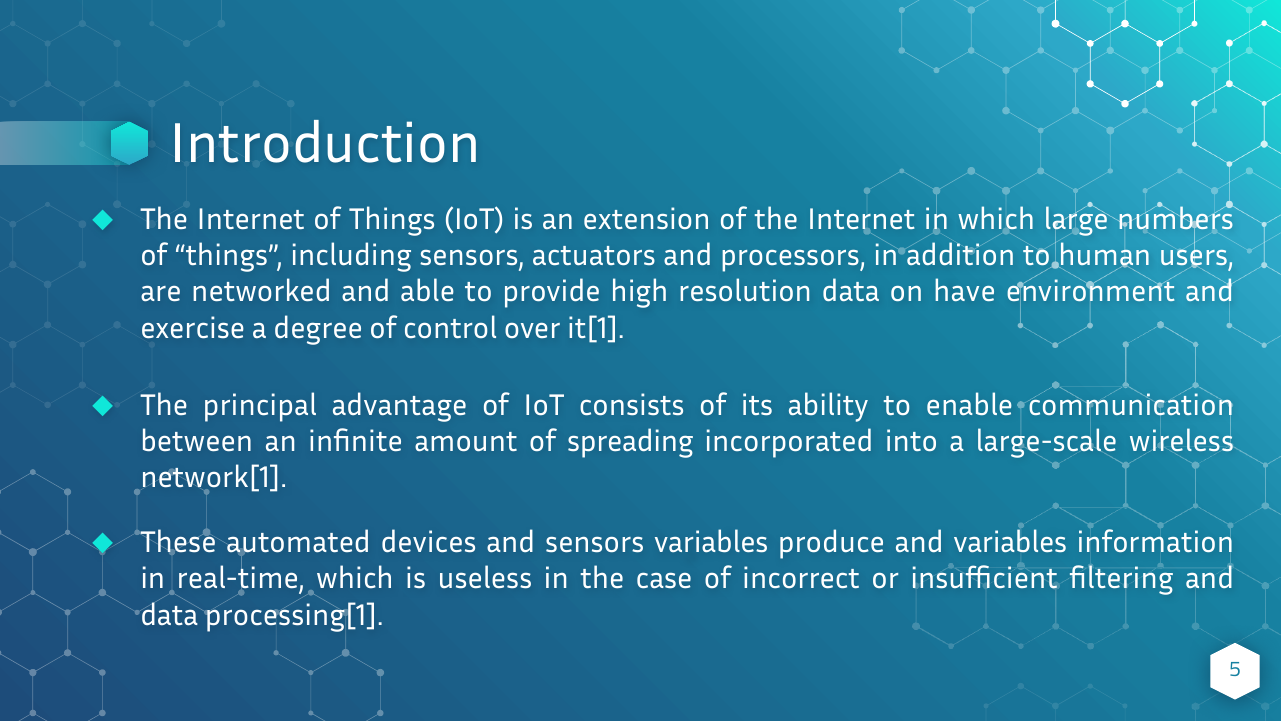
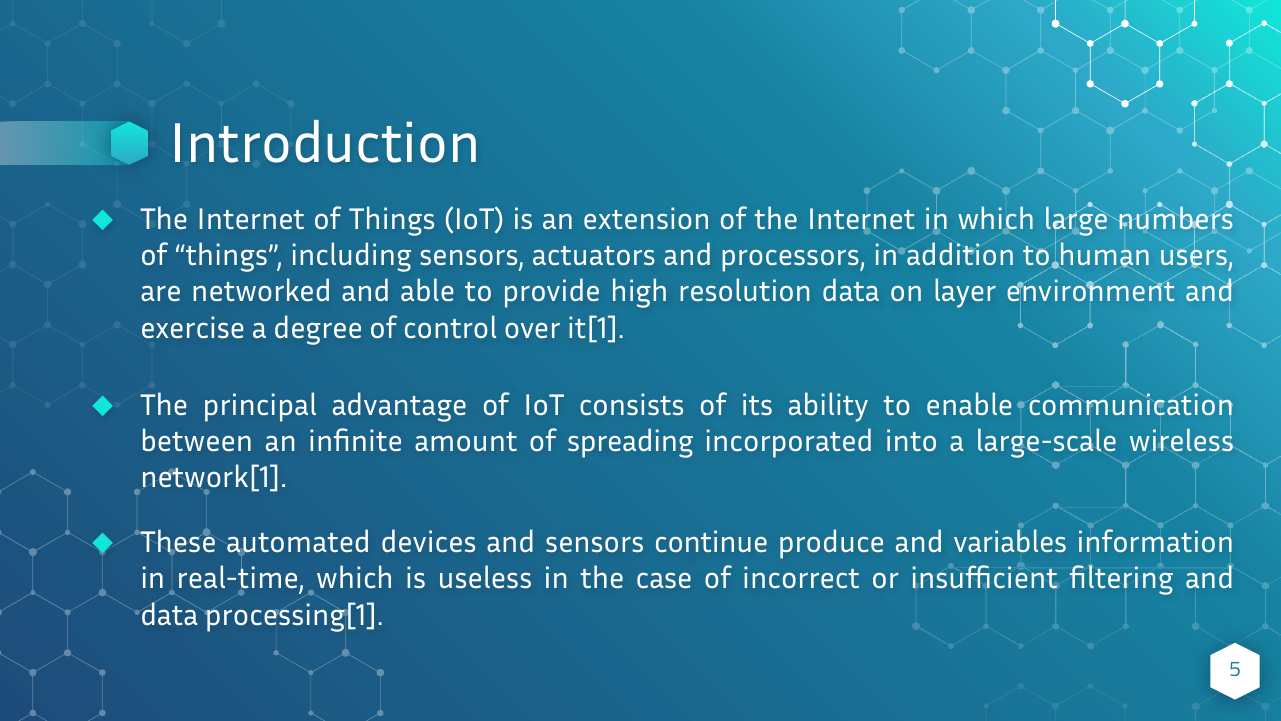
have: have -> layer (965, 292)
sensors variables: variables -> continue (711, 542)
